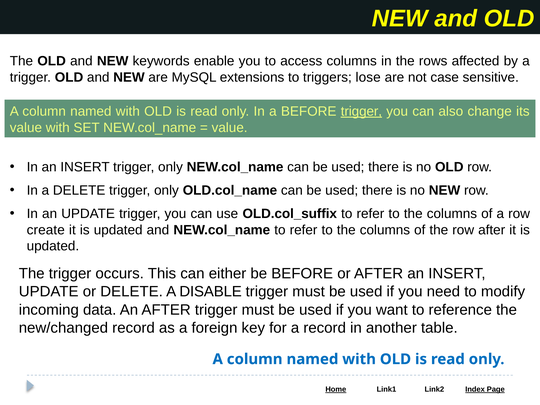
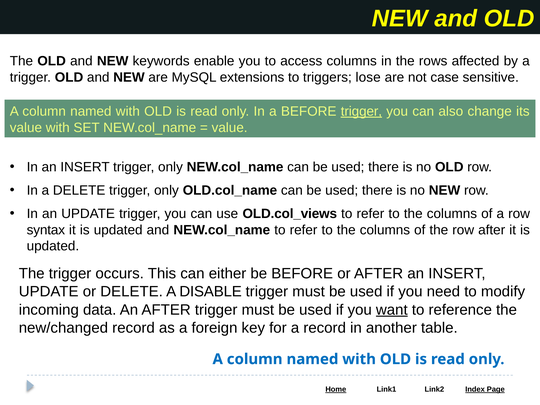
OLD.col_suffix: OLD.col_suffix -> OLD.col_views (290, 214)
create: create -> syntax (46, 230)
want underline: none -> present (392, 310)
